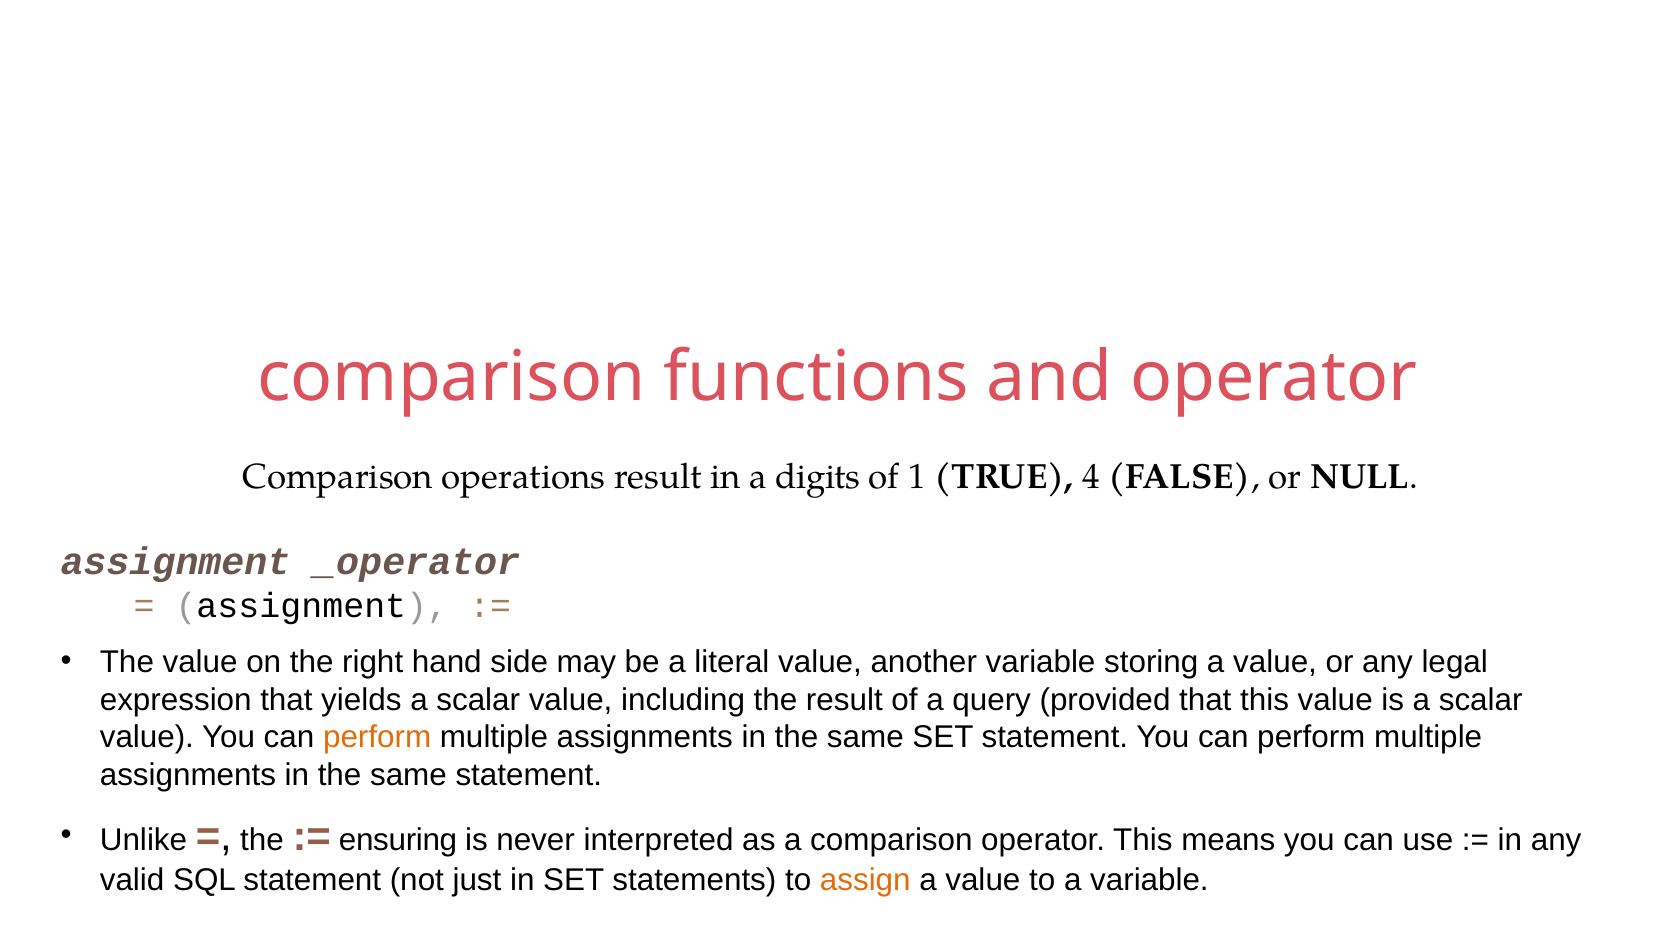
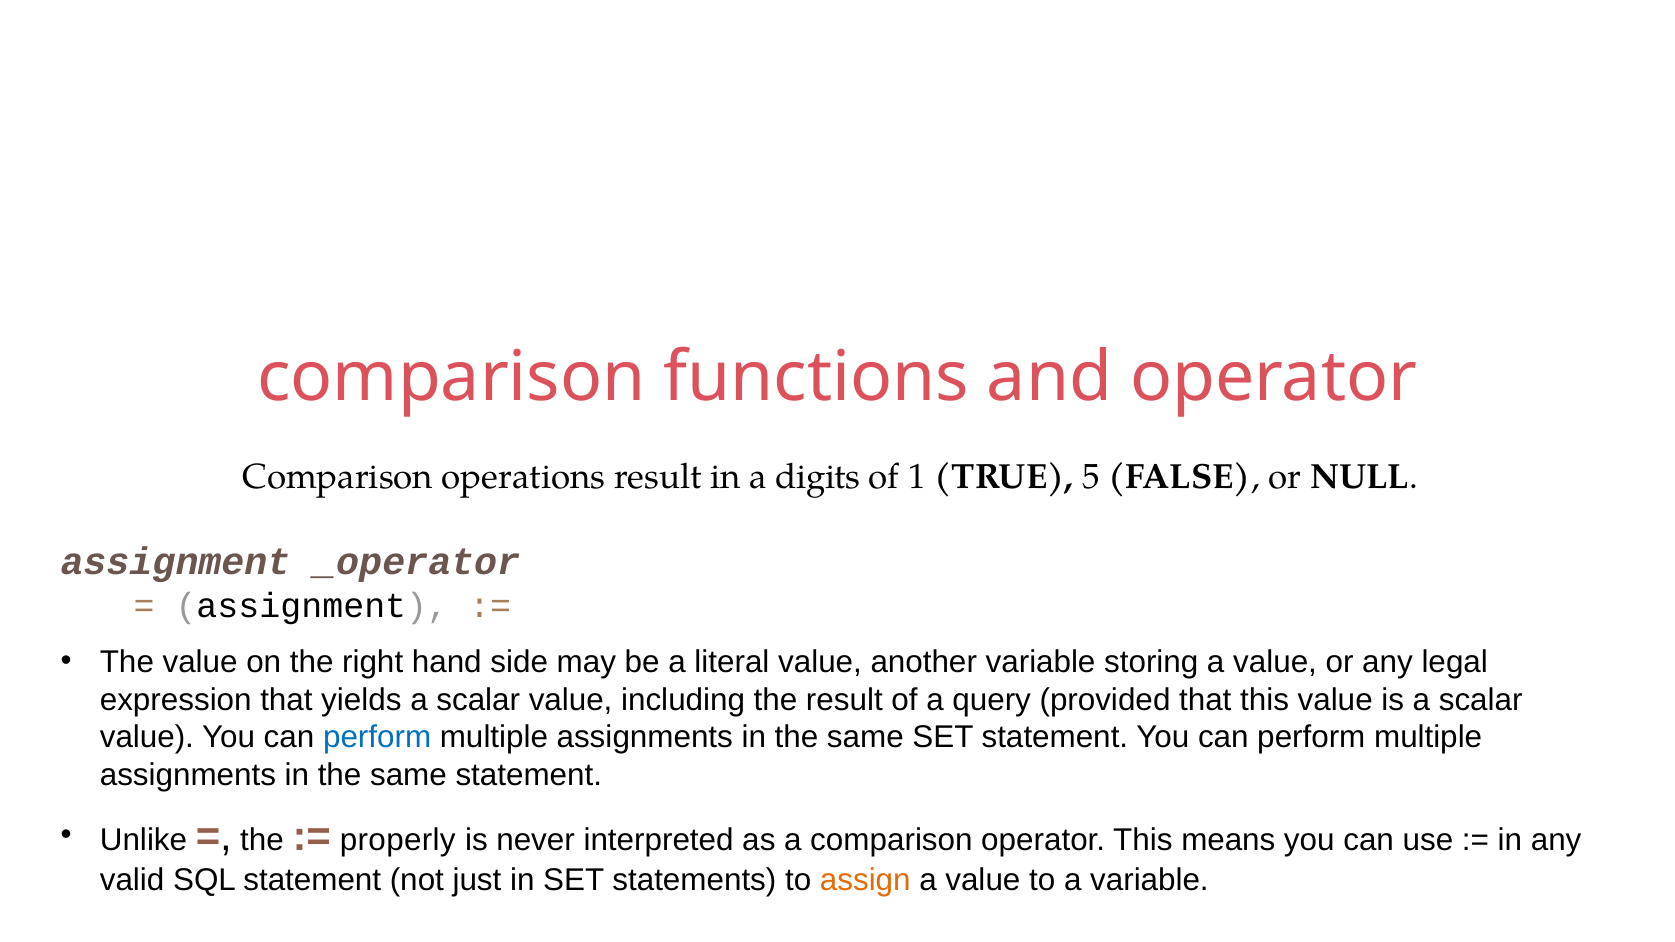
4: 4 -> 5 (1091, 477)
perform colour: orange -> blue (377, 738)
ensuring: ensuring -> properly (398, 840)
